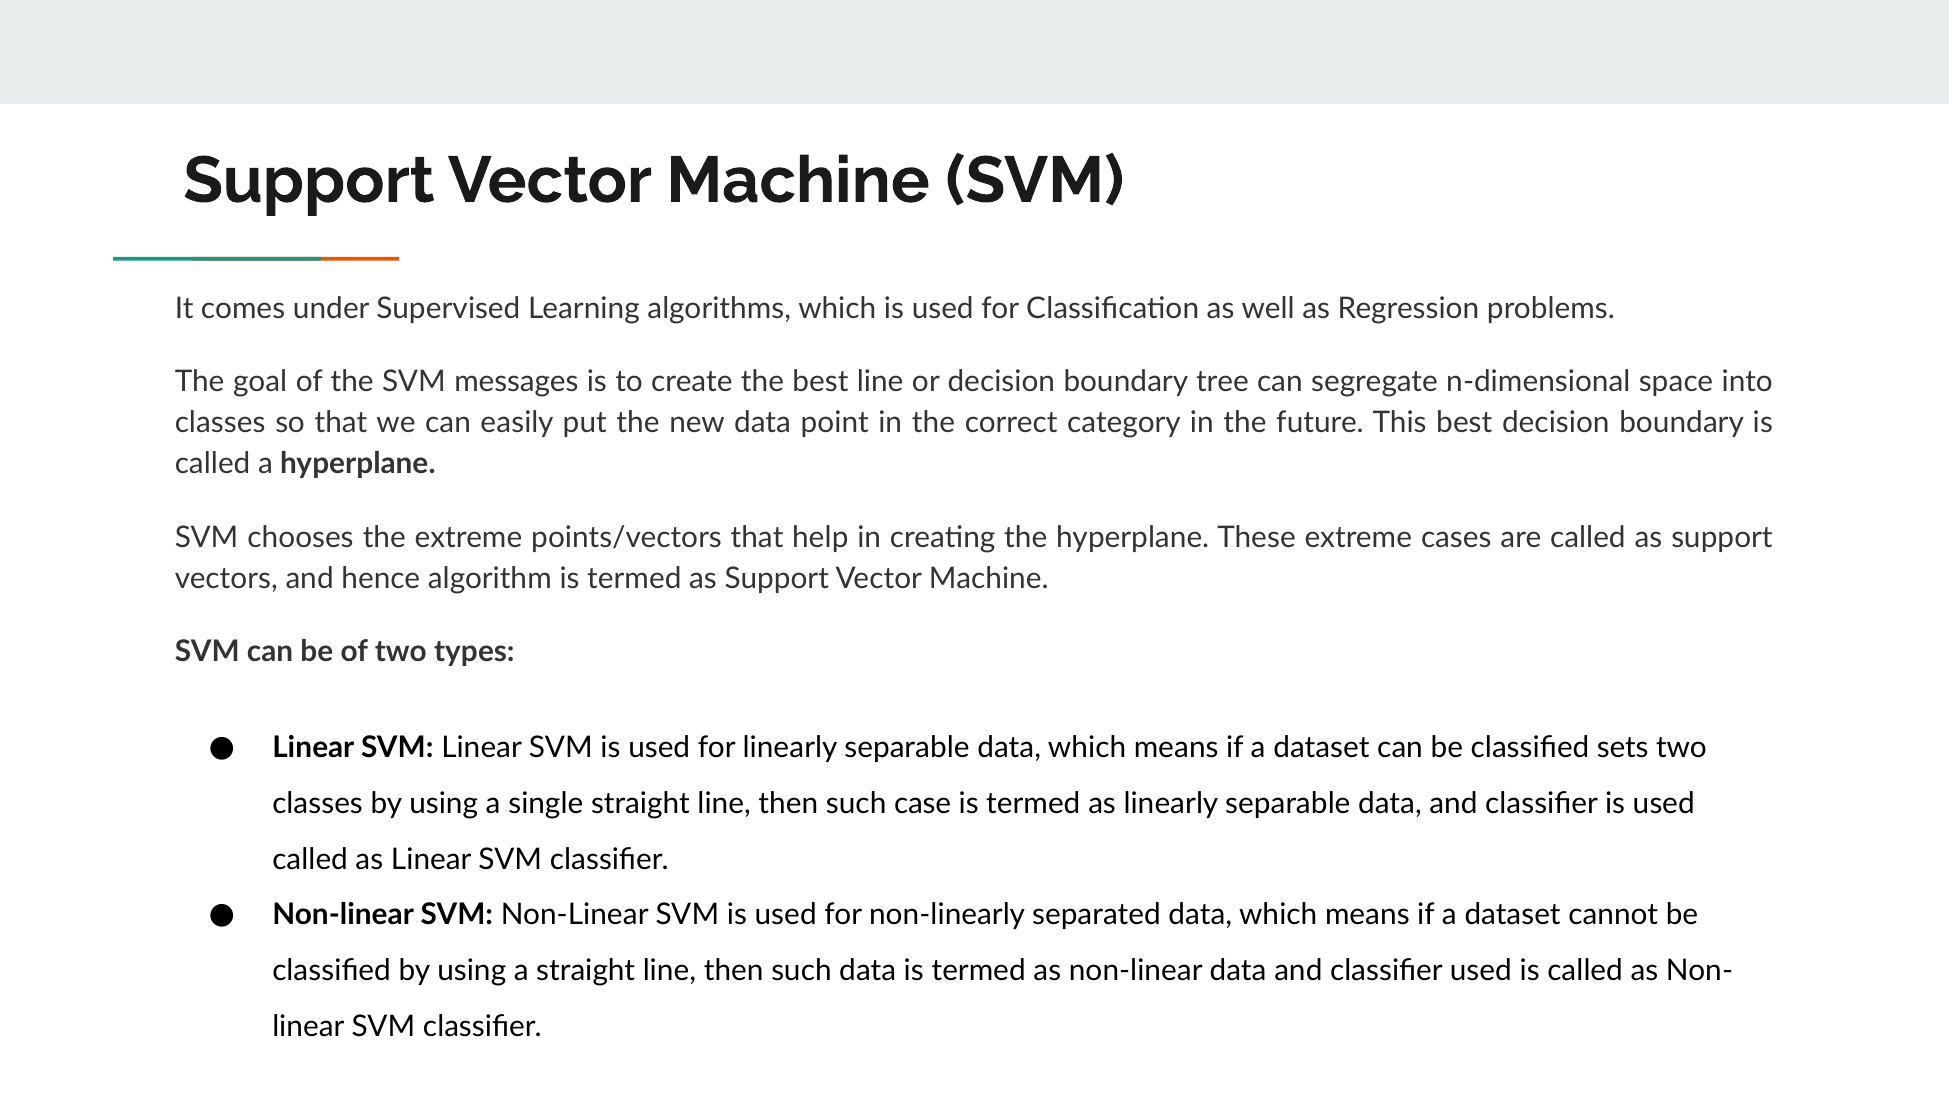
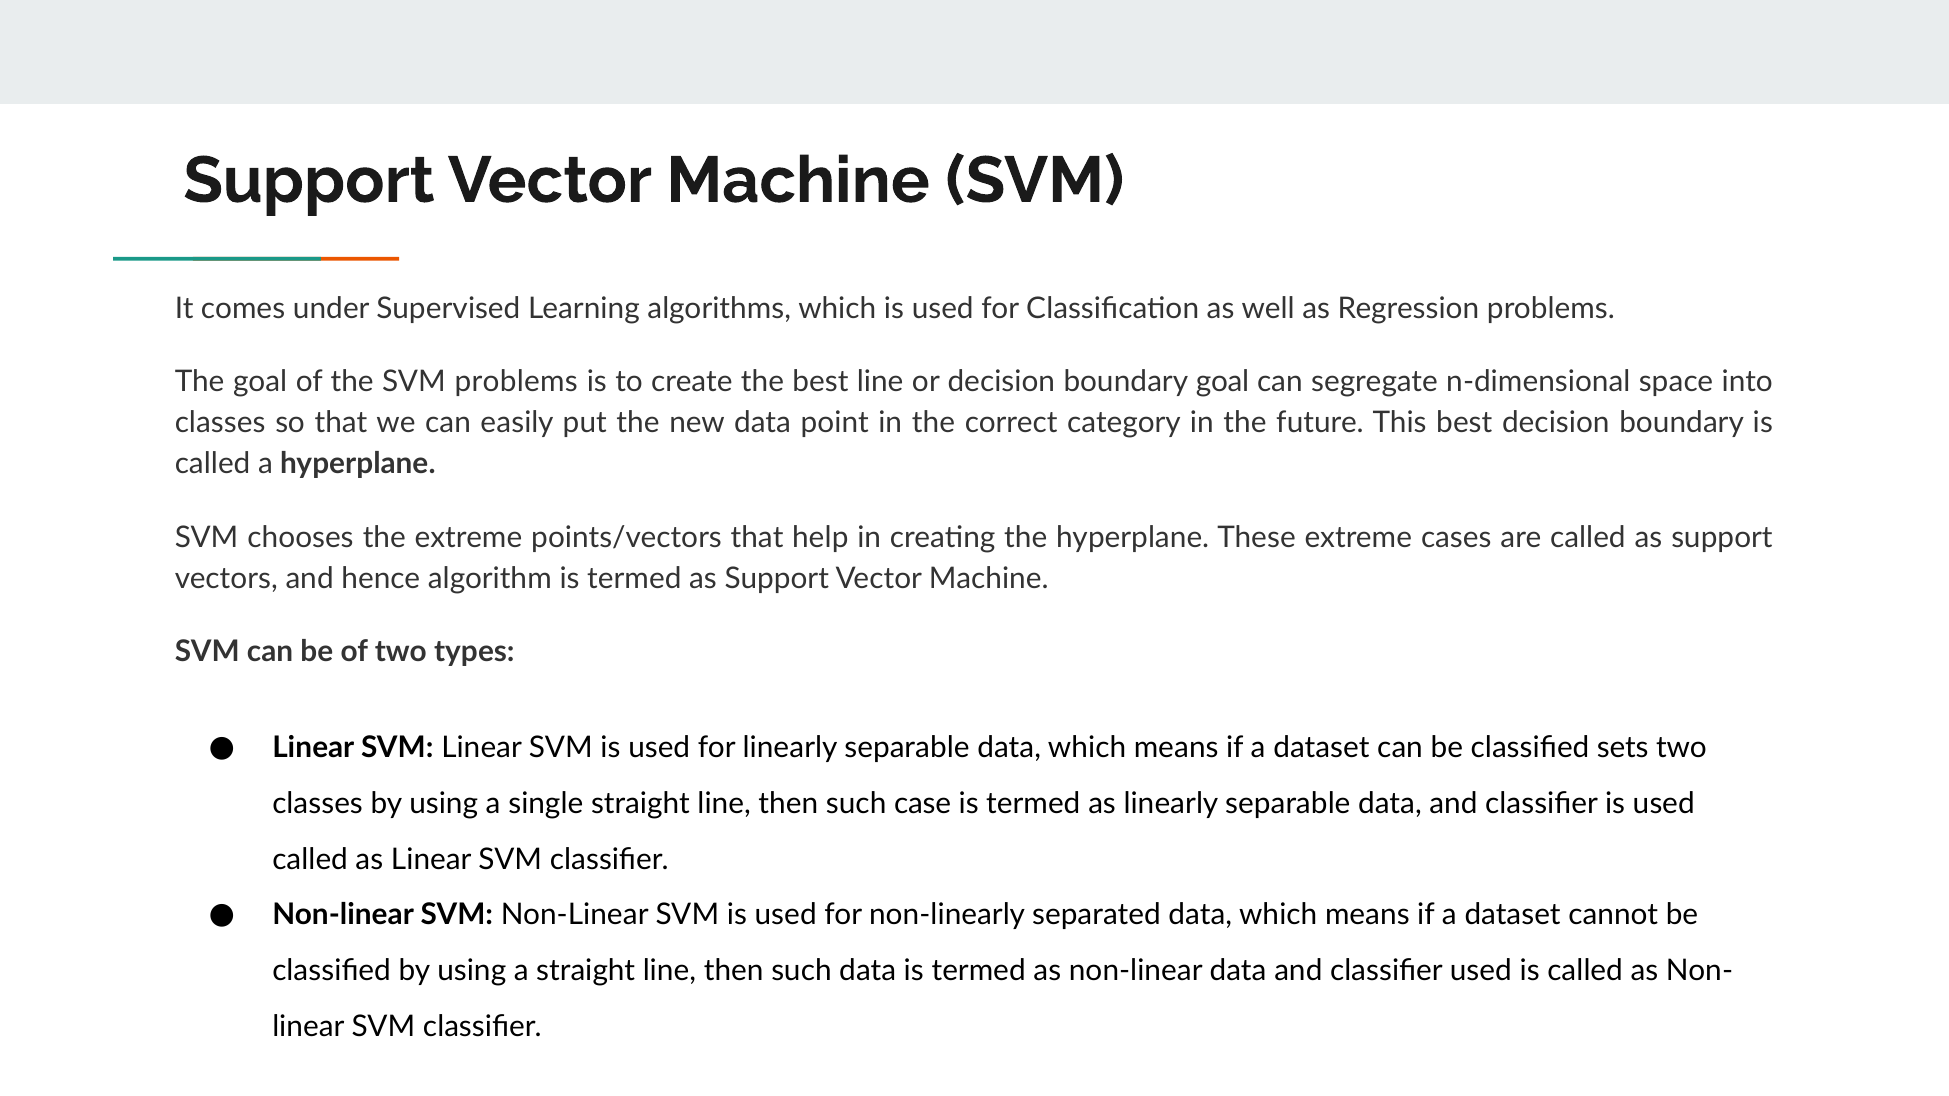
SVM messages: messages -> problems (516, 382)
boundary tree: tree -> goal (1223, 382)
